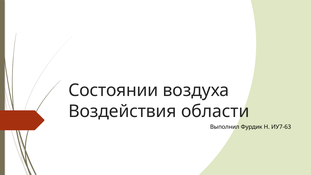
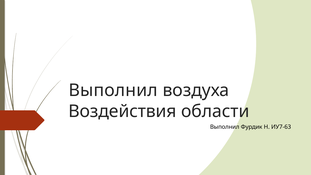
Состоянии: Состоянии -> Выполнил (113, 90)
